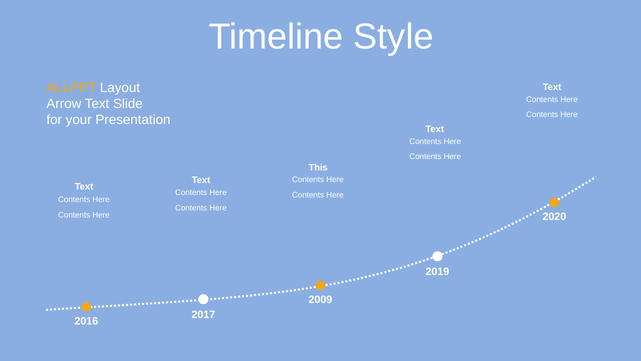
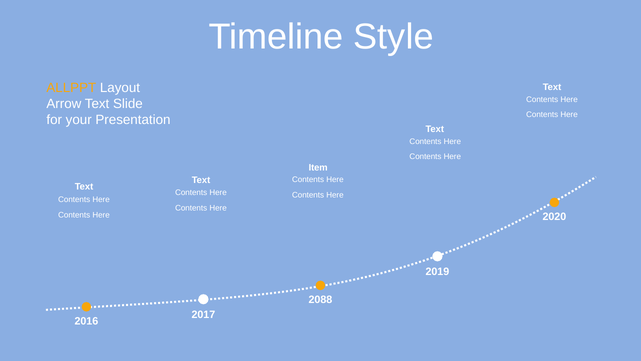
This: This -> Item (318, 167)
2009: 2009 -> 2088 (320, 300)
